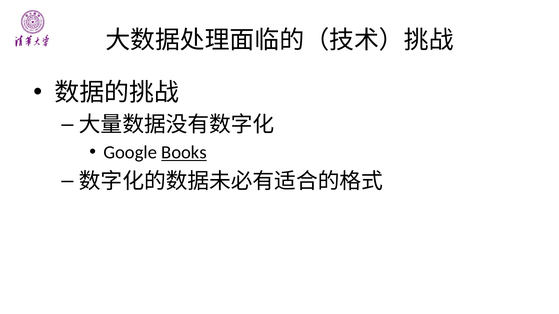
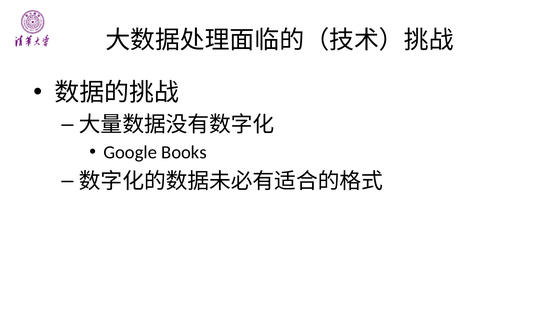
Books underline: present -> none (184, 153)
